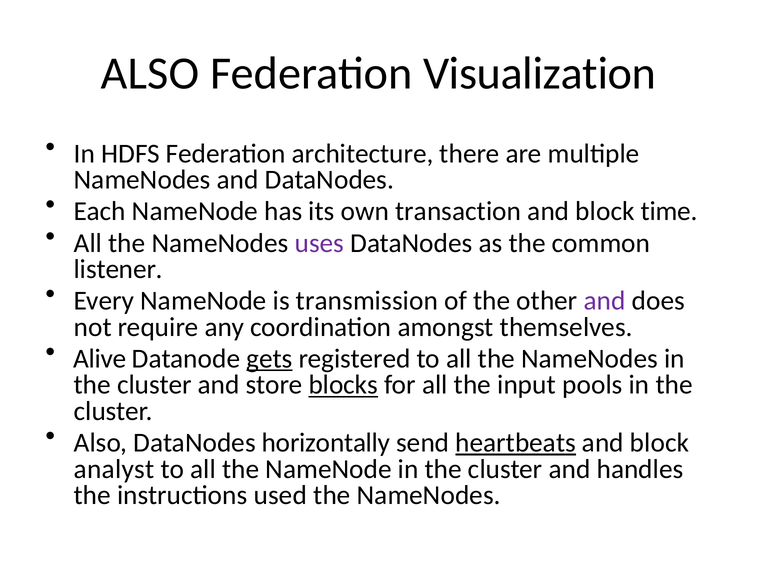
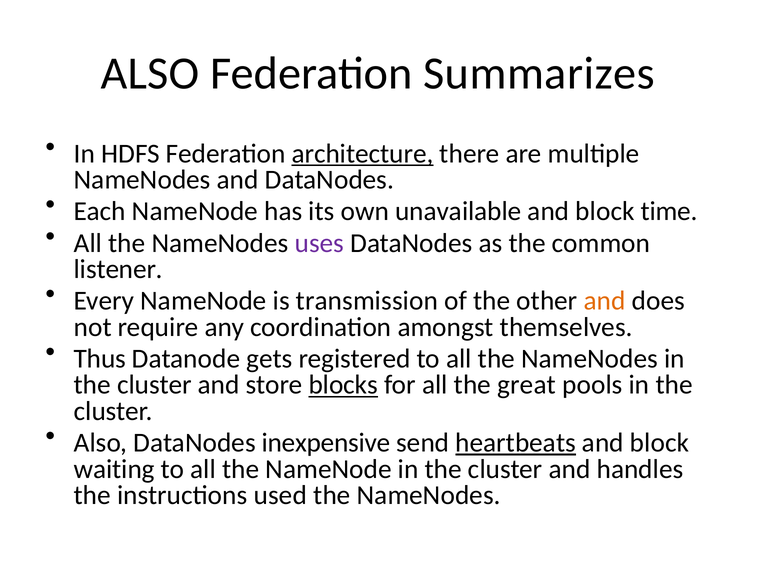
Visualization: Visualization -> Summarizes (539, 73)
architecture underline: none -> present (363, 153)
transaction: transaction -> unavailable (458, 211)
and colour: purple -> orange (605, 301)
Alive: Alive -> Thus (100, 359)
gets underline: present -> none (269, 359)
input: input -> great (527, 385)
horizontally: horizontally -> inexpensive (326, 443)
analyst: analyst -> waiting (114, 469)
